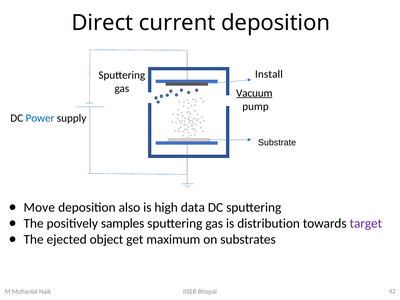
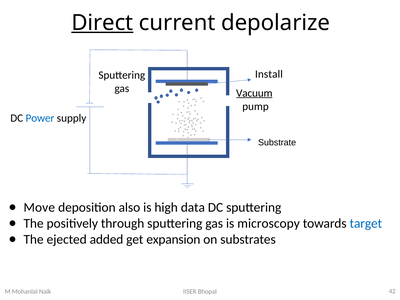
Direct underline: none -> present (102, 23)
current deposition: deposition -> depolarize (276, 23)
samples: samples -> through (123, 223)
distribution: distribution -> microscopy (269, 223)
target colour: purple -> blue (366, 223)
object: object -> added (107, 239)
maximum: maximum -> expansion (173, 239)
